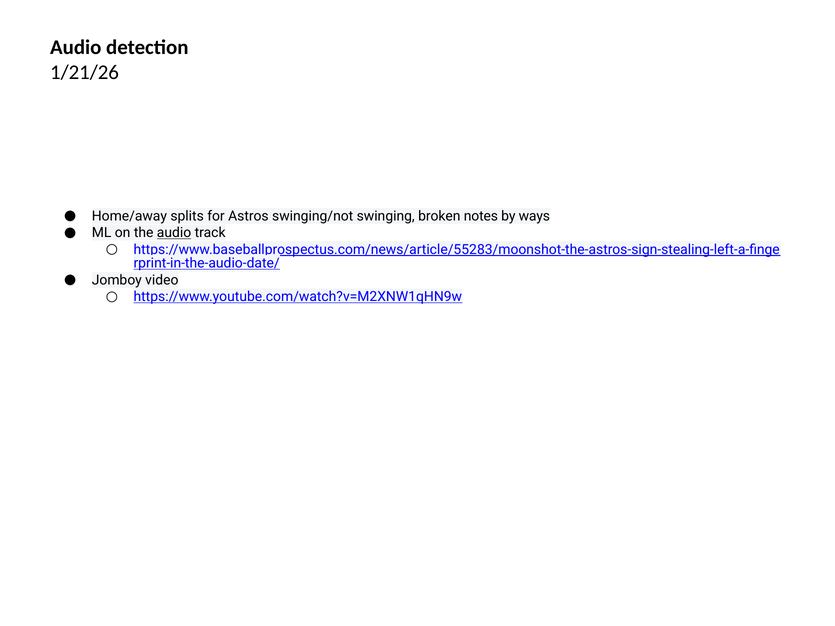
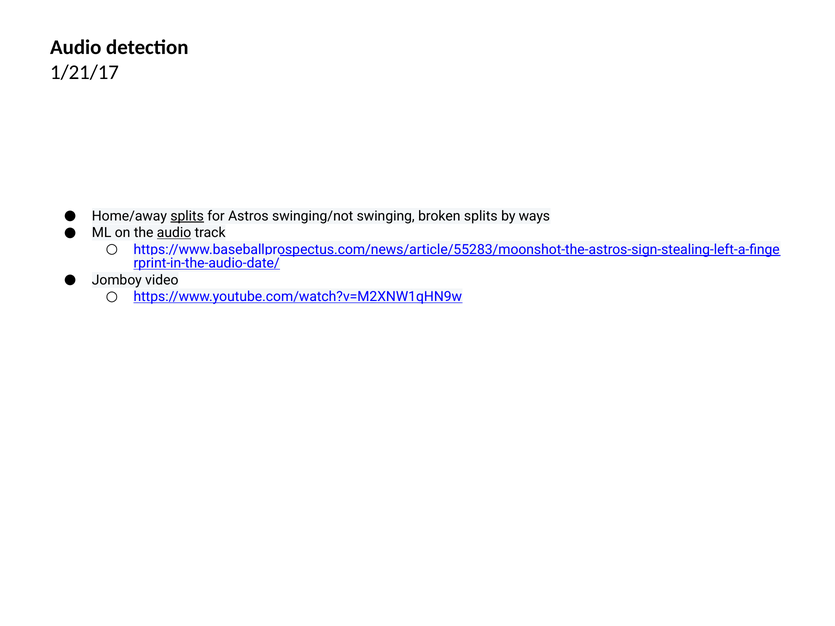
1/21/26: 1/21/26 -> 1/21/17 (85, 72)
splits underline: none -> present (187, 216)
broken notes: notes -> splits (481, 216)
